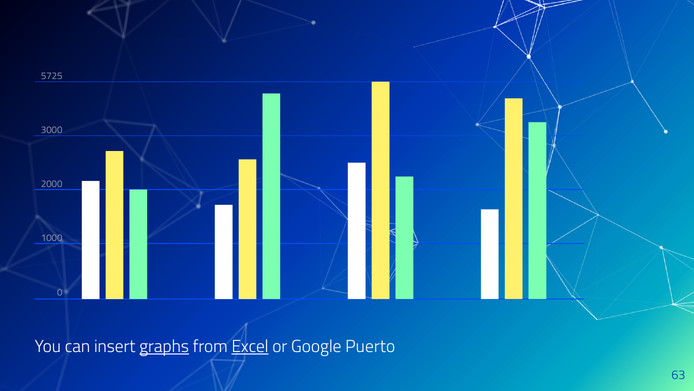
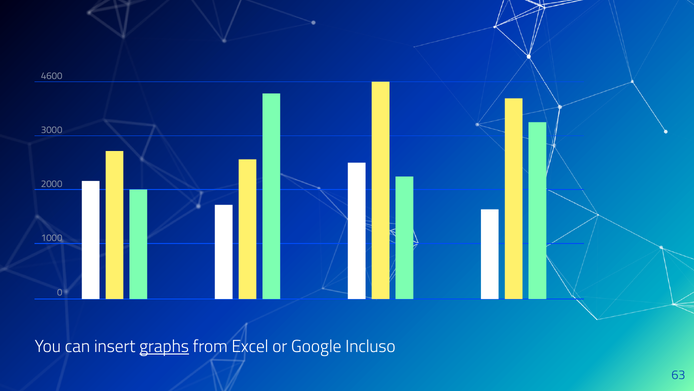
5725: 5725 -> 4600 (52, 76)
Excel underline: present -> none (250, 346)
Puerto: Puerto -> Incluso (370, 346)
